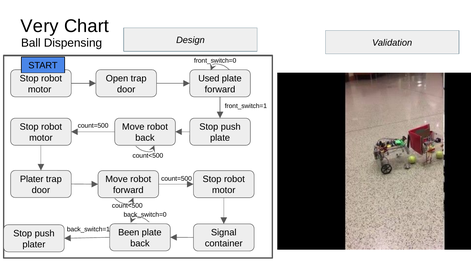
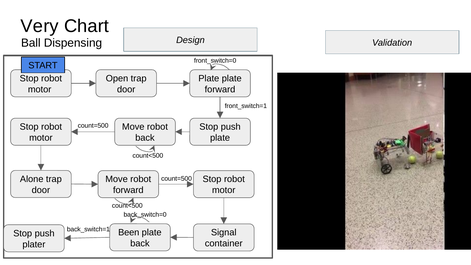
Used: Used -> Plate (209, 78)
Plater: Plater -> Alone (32, 179)
